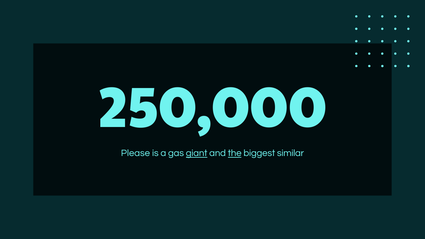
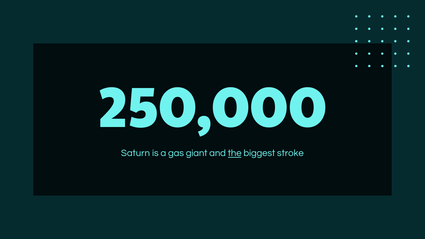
Please: Please -> Saturn (135, 153)
giant underline: present -> none (197, 153)
similar: similar -> stroke (290, 153)
